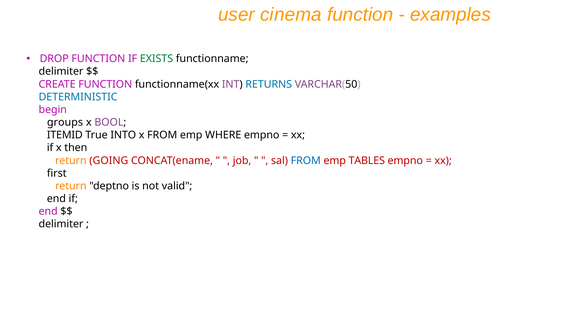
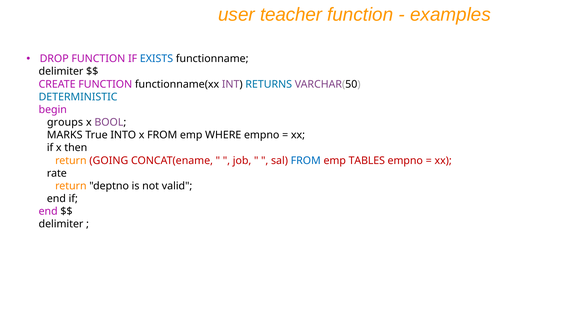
cinema: cinema -> teacher (291, 15)
EXISTS colour: green -> blue (156, 59)
ITEMID: ITEMID -> MARKS (65, 135)
first: first -> rate (57, 173)
